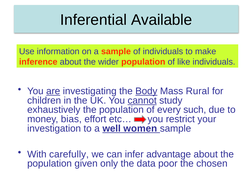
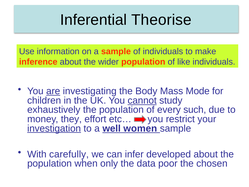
Available: Available -> Theorise (161, 20)
Body underline: present -> none (146, 91)
Rural: Rural -> Mode (198, 91)
bias: bias -> they (71, 119)
investigation underline: none -> present (54, 128)
advantage: advantage -> developed (169, 154)
given: given -> when (86, 163)
